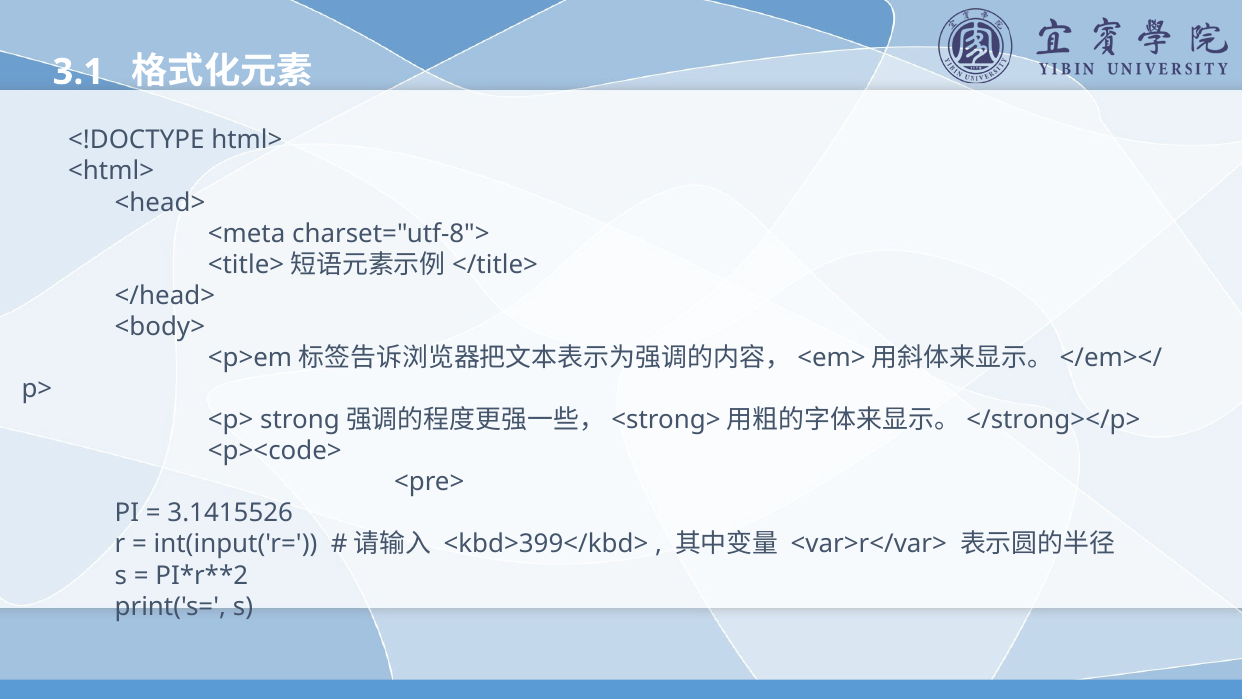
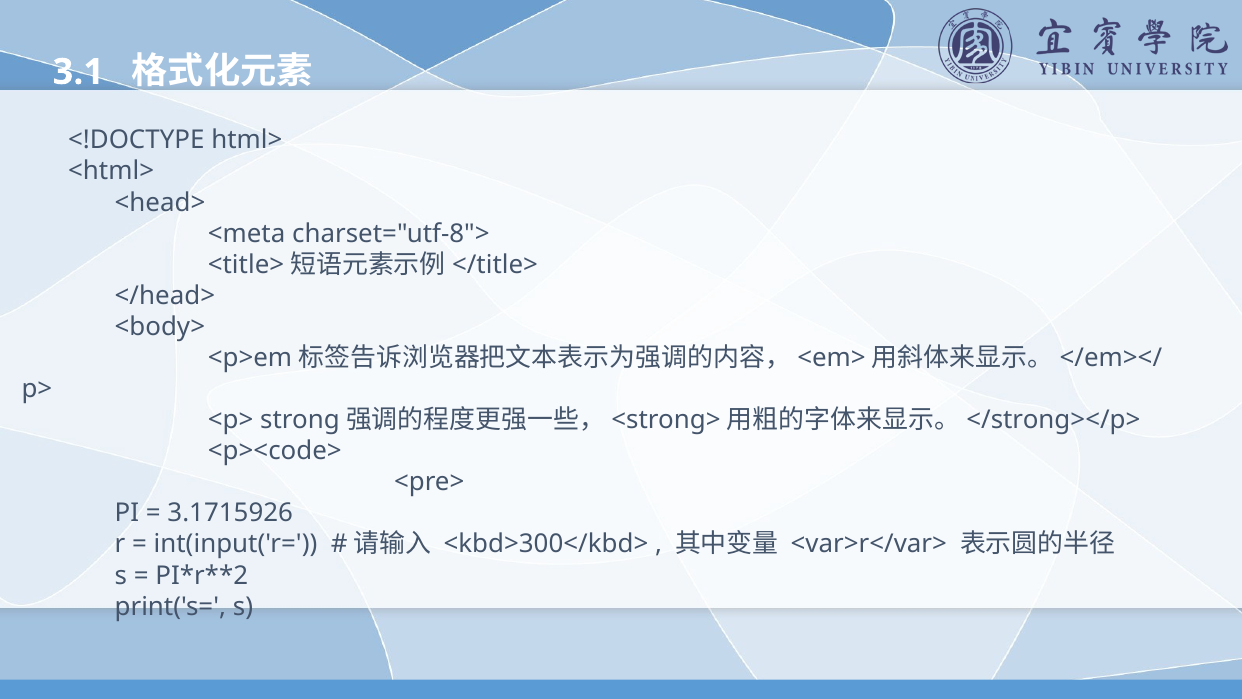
3.1415526: 3.1415526 -> 3.1715926 (230, 513)
<kbd>399</kbd>: <kbd>399</kbd> -> <kbd>300</kbd> (546, 544)
